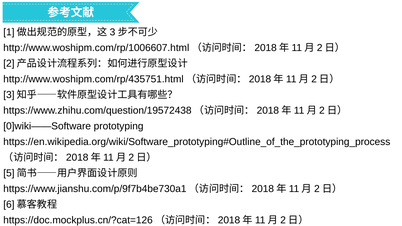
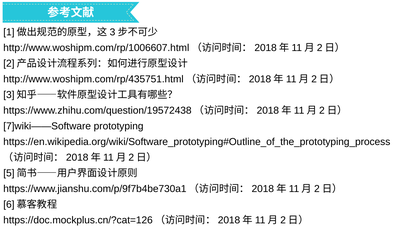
0]wiki——Software: 0]wiki——Software -> 7]wiki——Software (47, 126)
